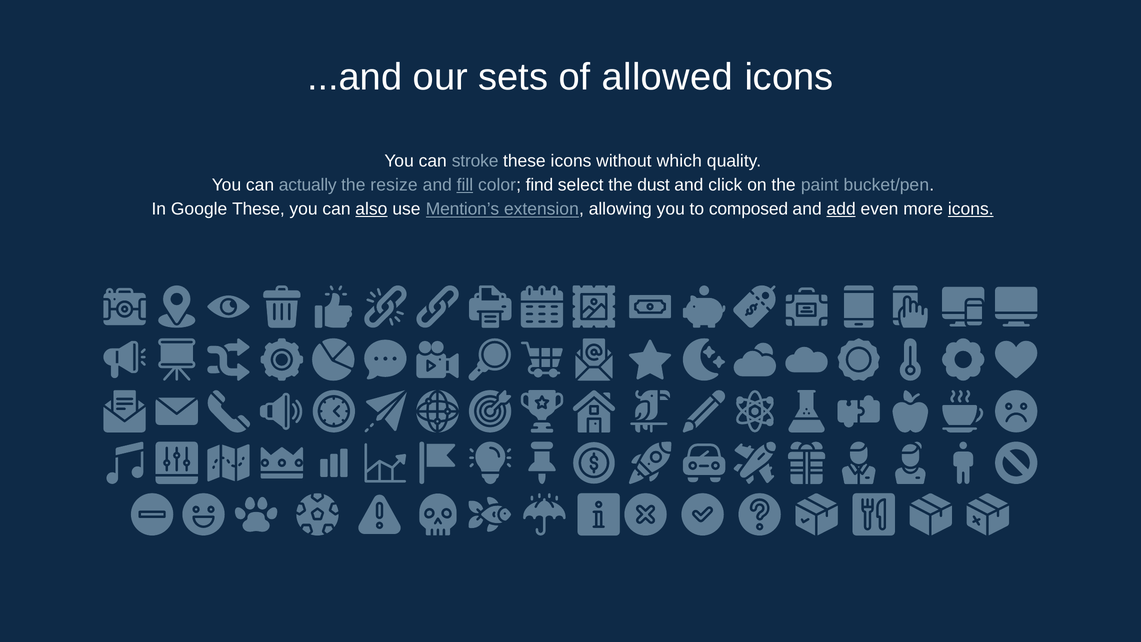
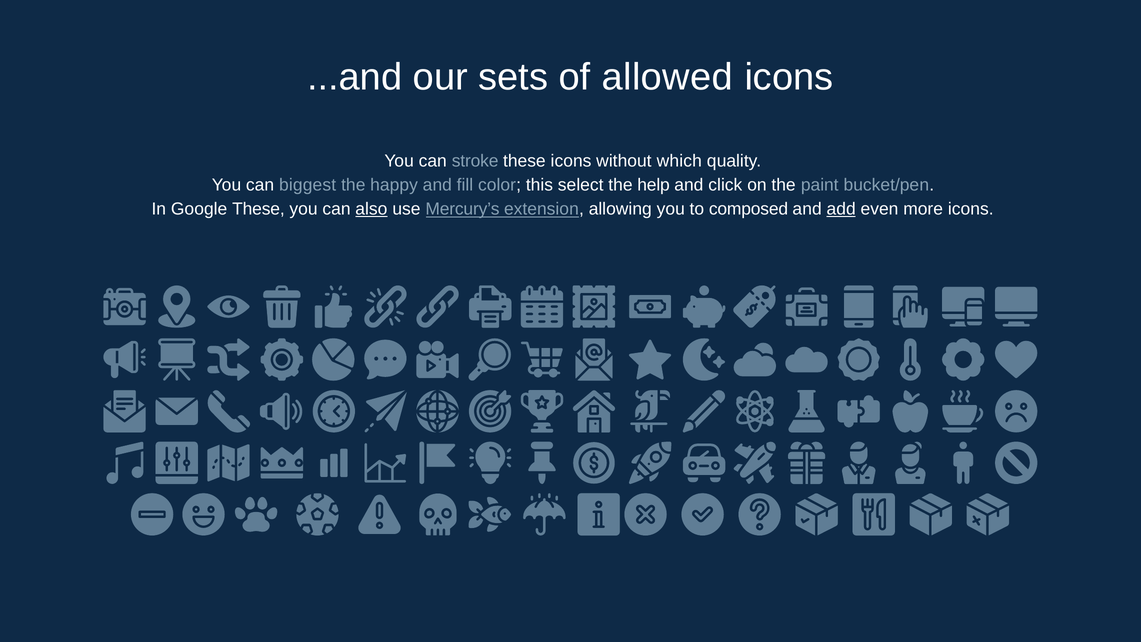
actually: actually -> biggest (308, 185)
resize: resize -> happy (394, 185)
fill underline: present -> none (465, 185)
find: find -> this (539, 185)
dust: dust -> help (654, 185)
Mention’s: Mention’s -> Mercury’s (463, 209)
icons underline: present -> none (971, 209)
